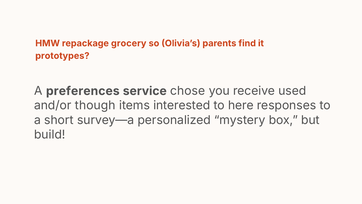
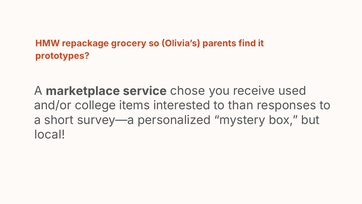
preferences: preferences -> marketplace (83, 91)
though: though -> college (95, 105)
here: here -> than (241, 105)
build: build -> local (50, 134)
